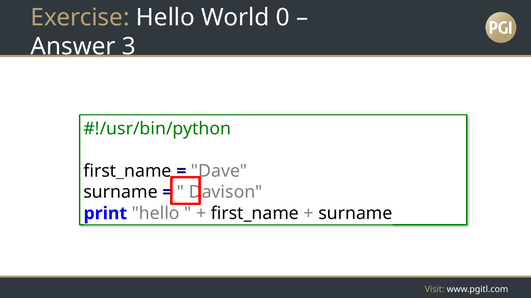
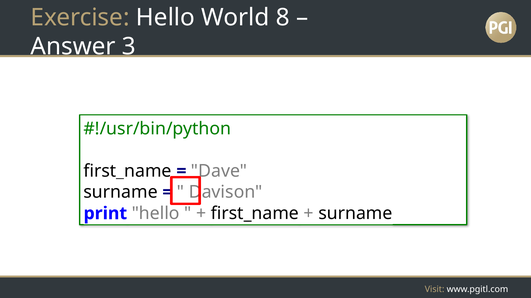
0: 0 -> 8 (283, 17)
